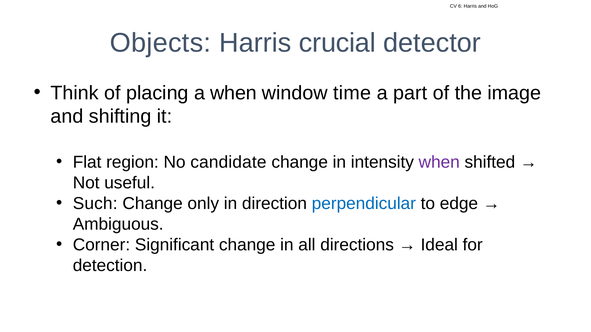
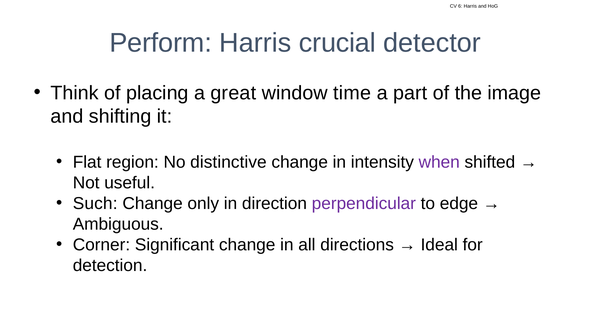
Objects: Objects -> Perform (161, 43)
a when: when -> great (233, 93)
candidate: candidate -> distinctive (228, 162)
perpendicular colour: blue -> purple (364, 204)
